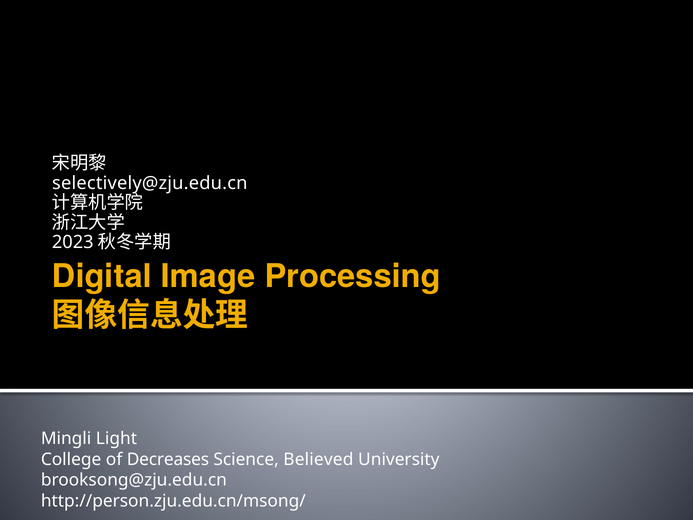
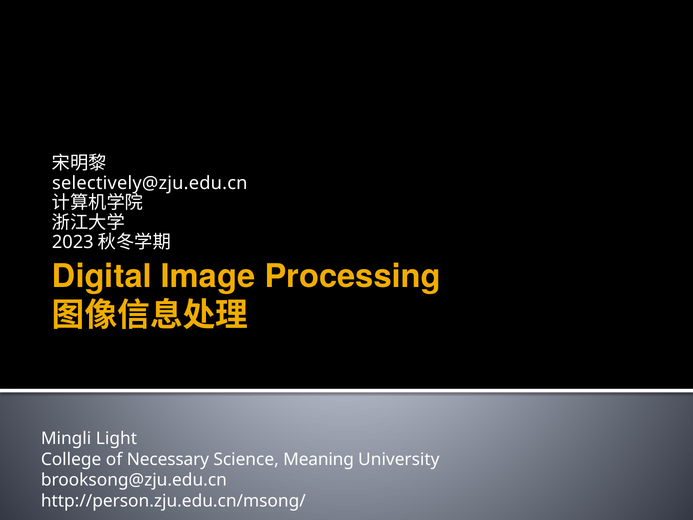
Decreases: Decreases -> Necessary (168, 459)
Believed: Believed -> Meaning (319, 459)
